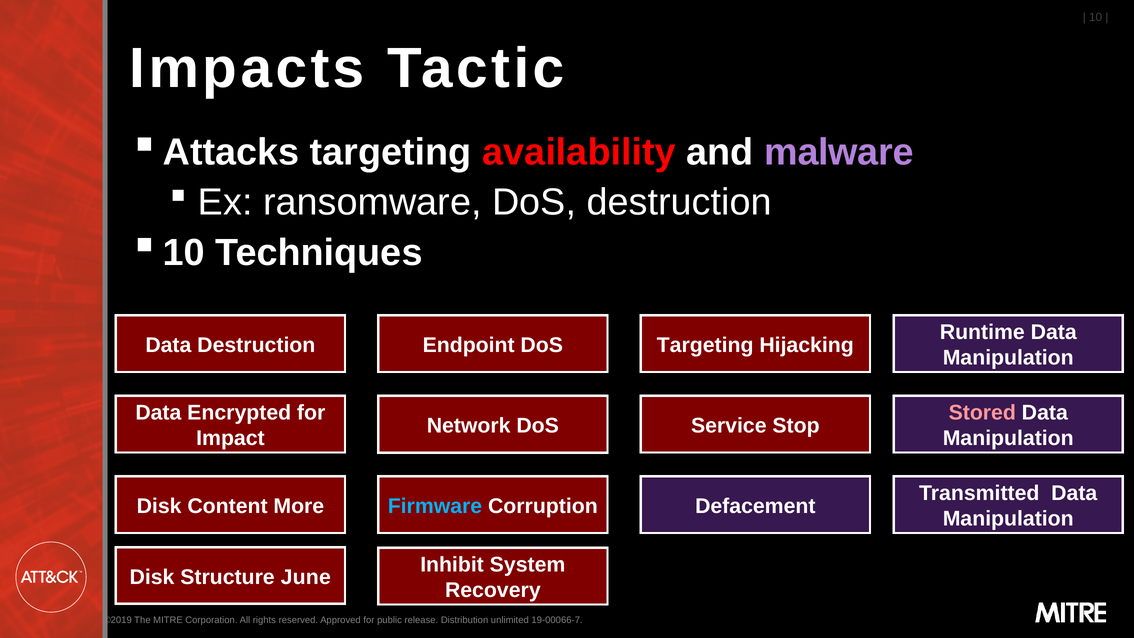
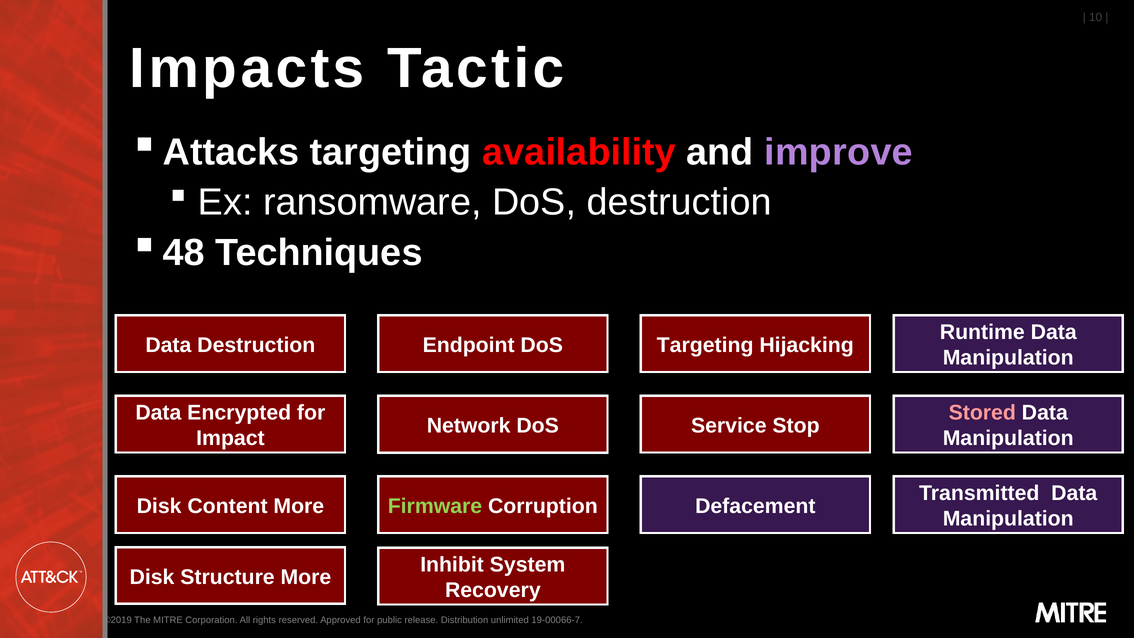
malware: malware -> improve (839, 152)
10: 10 -> 48 (184, 253)
Firmware colour: light blue -> light green (435, 506)
Structure June: June -> More (306, 577)
